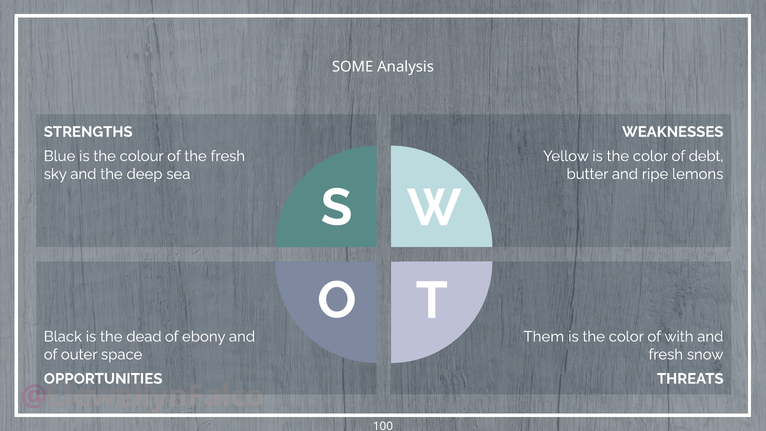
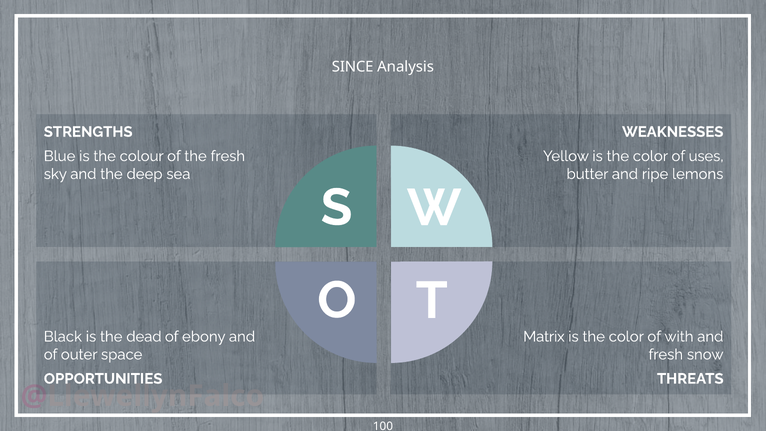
SOME: SOME -> SINCE (353, 67)
debt: debt -> uses (706, 156)
Them: Them -> Matrix (544, 337)
